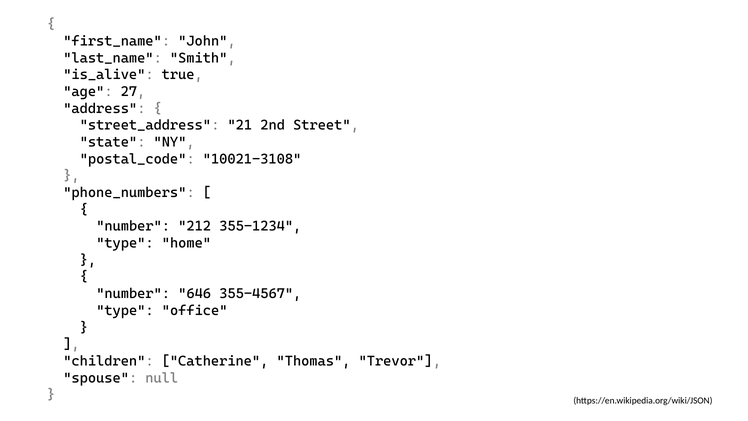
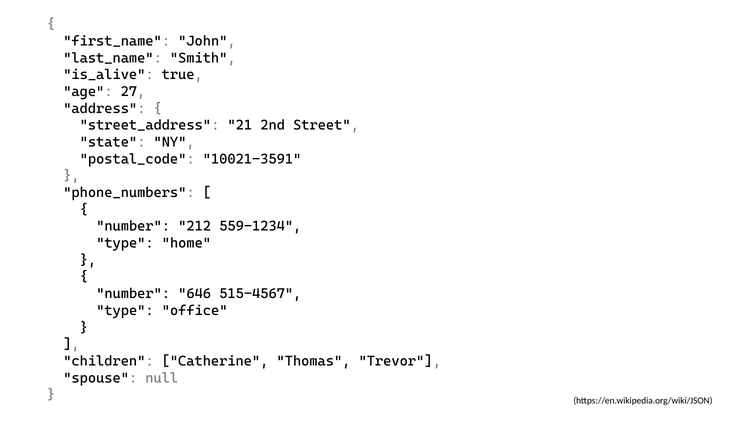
10021-3108: 10021-3108 -> 10021-3591 (252, 159)
355-1234: 355-1234 -> 559-1234 (260, 226)
355-4567: 355-4567 -> 515-4567 (260, 294)
